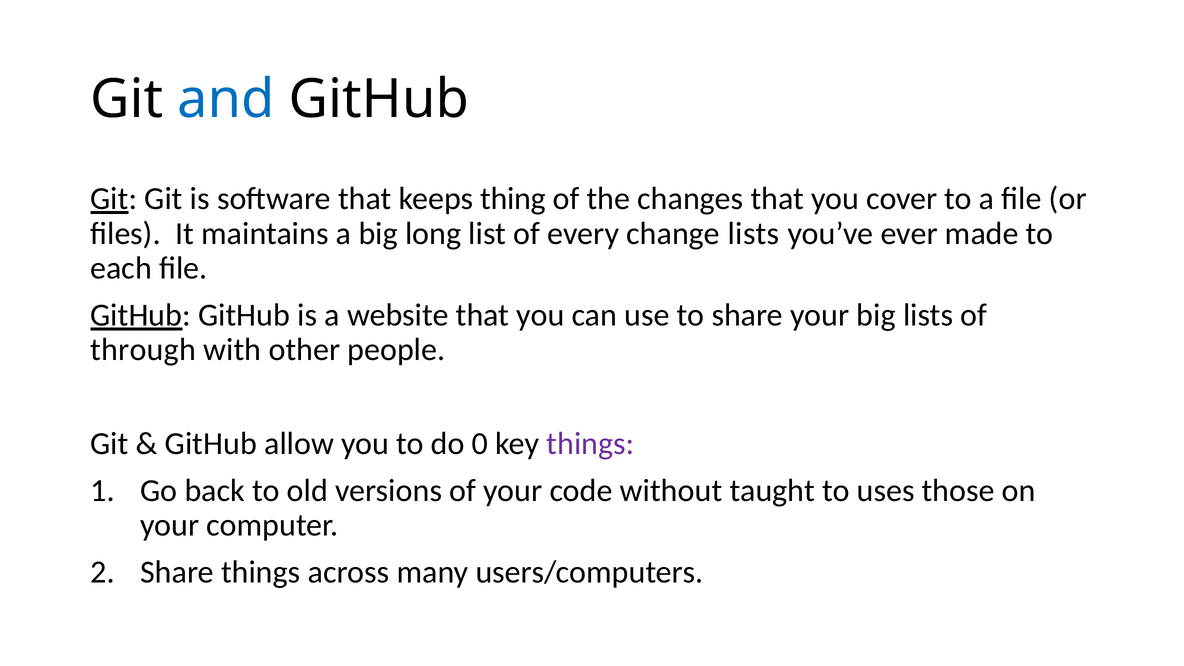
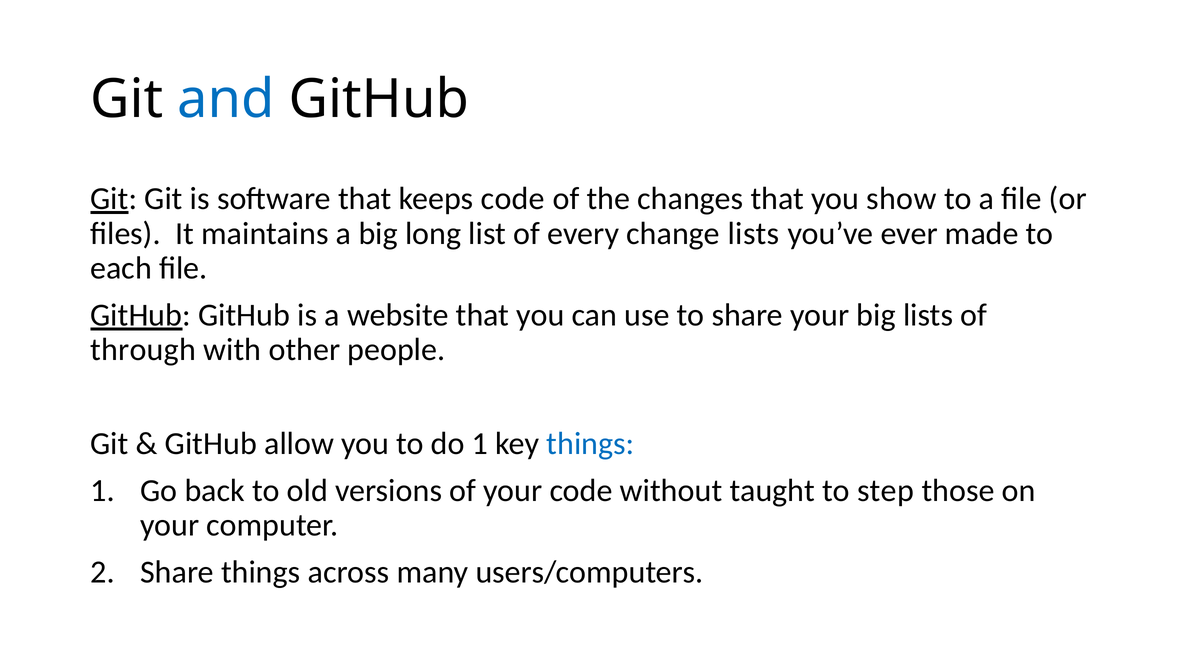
keeps thing: thing -> code (513, 199)
cover: cover -> show (902, 199)
do 0: 0 -> 1 (480, 444)
things colour: purple -> blue (590, 444)
uses: uses -> step (886, 490)
